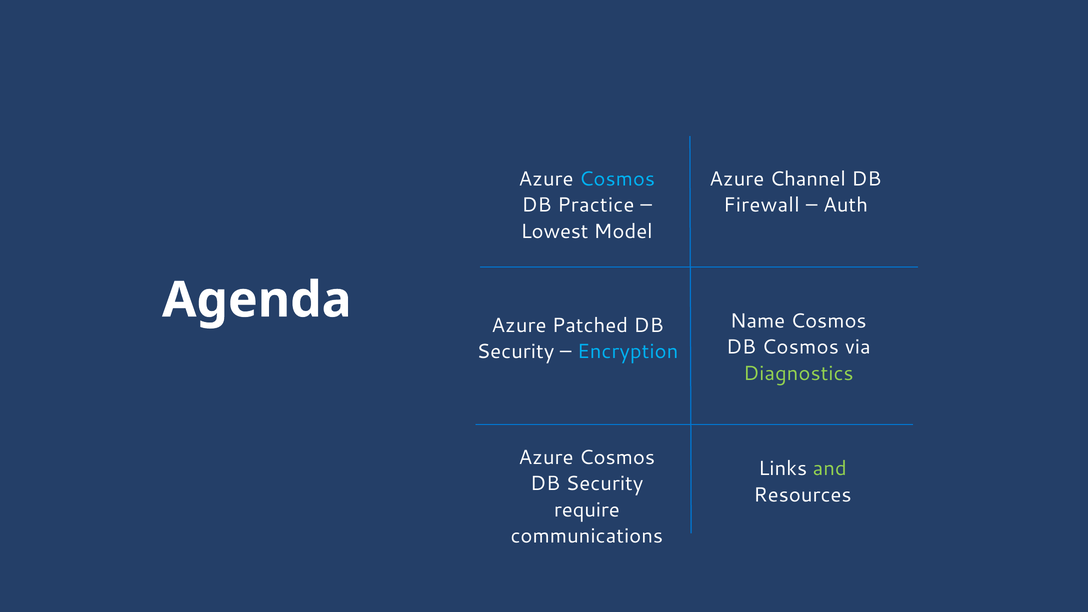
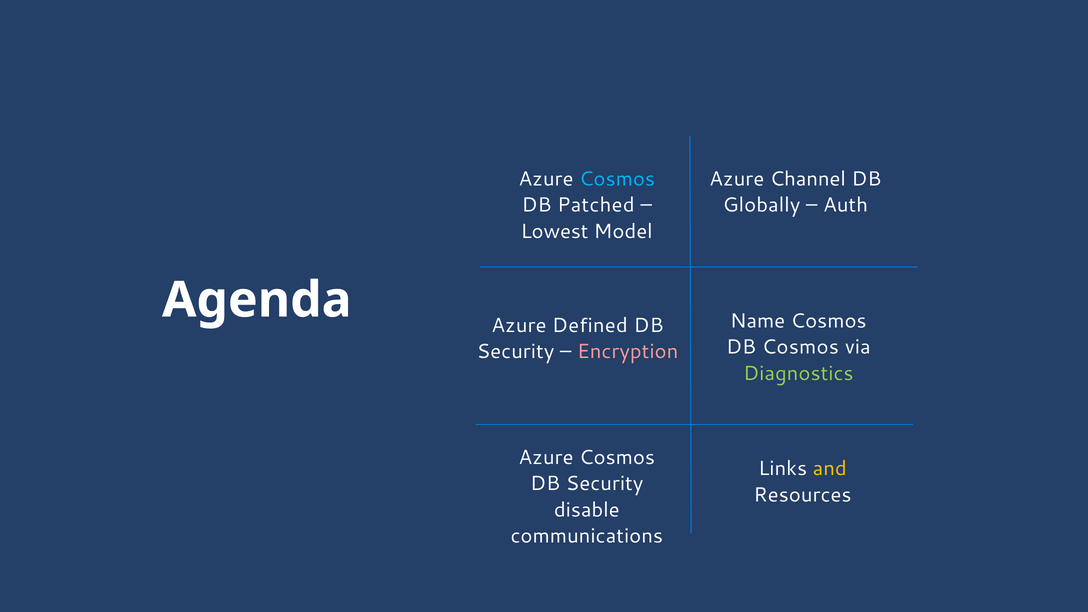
Practice: Practice -> Patched (596, 205)
Firewall: Firewall -> Globally (762, 205)
Patched: Patched -> Defined (590, 325)
Encryption colour: light blue -> pink (628, 352)
and colour: light green -> yellow (830, 469)
require: require -> disable (587, 510)
